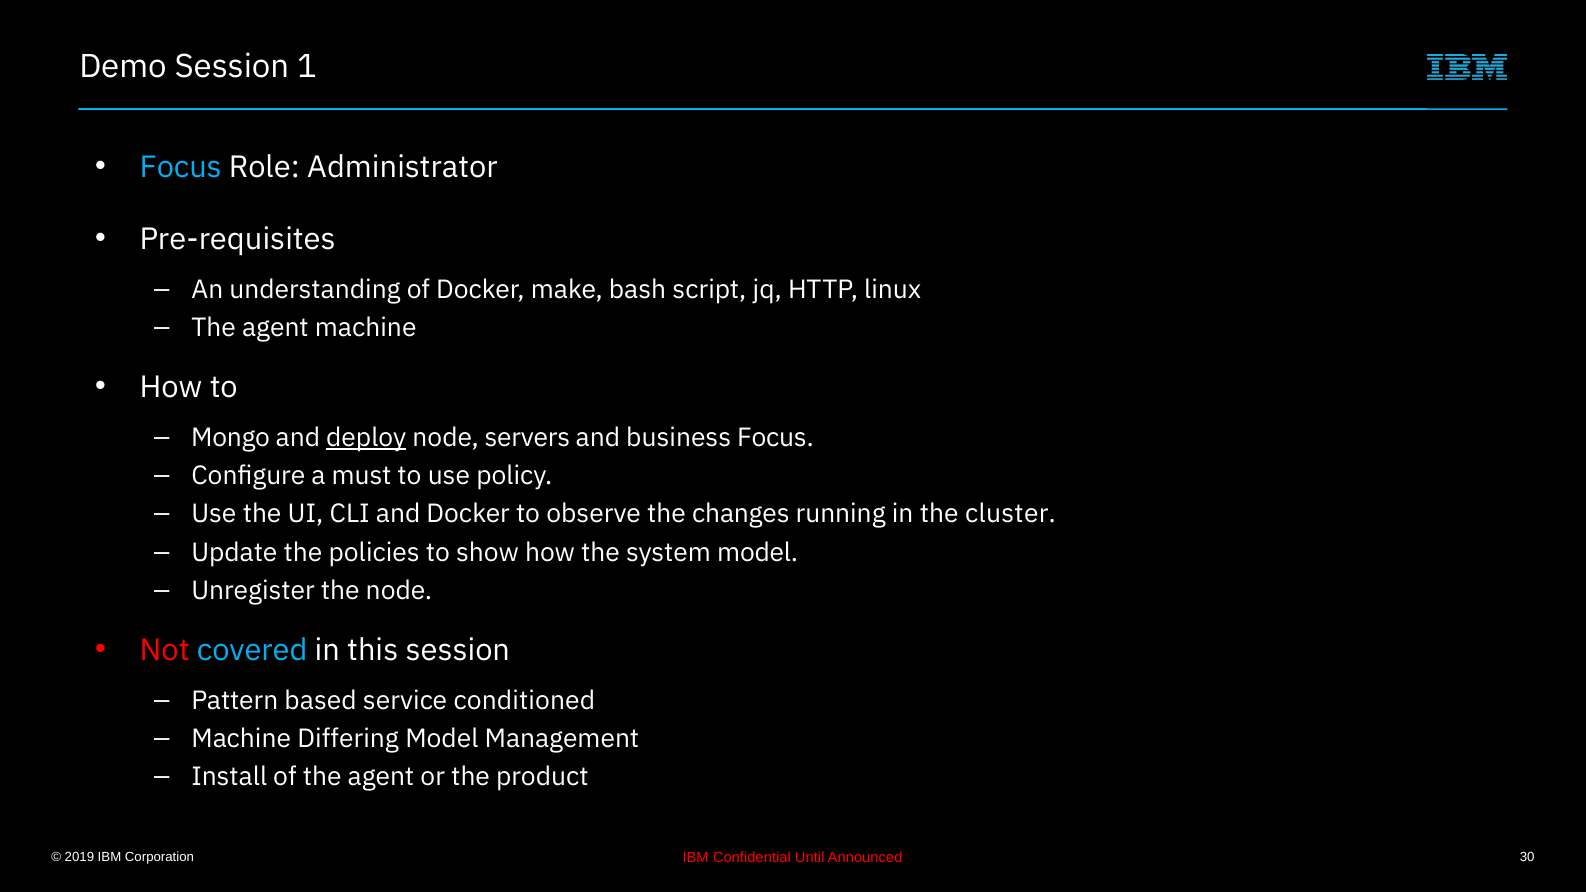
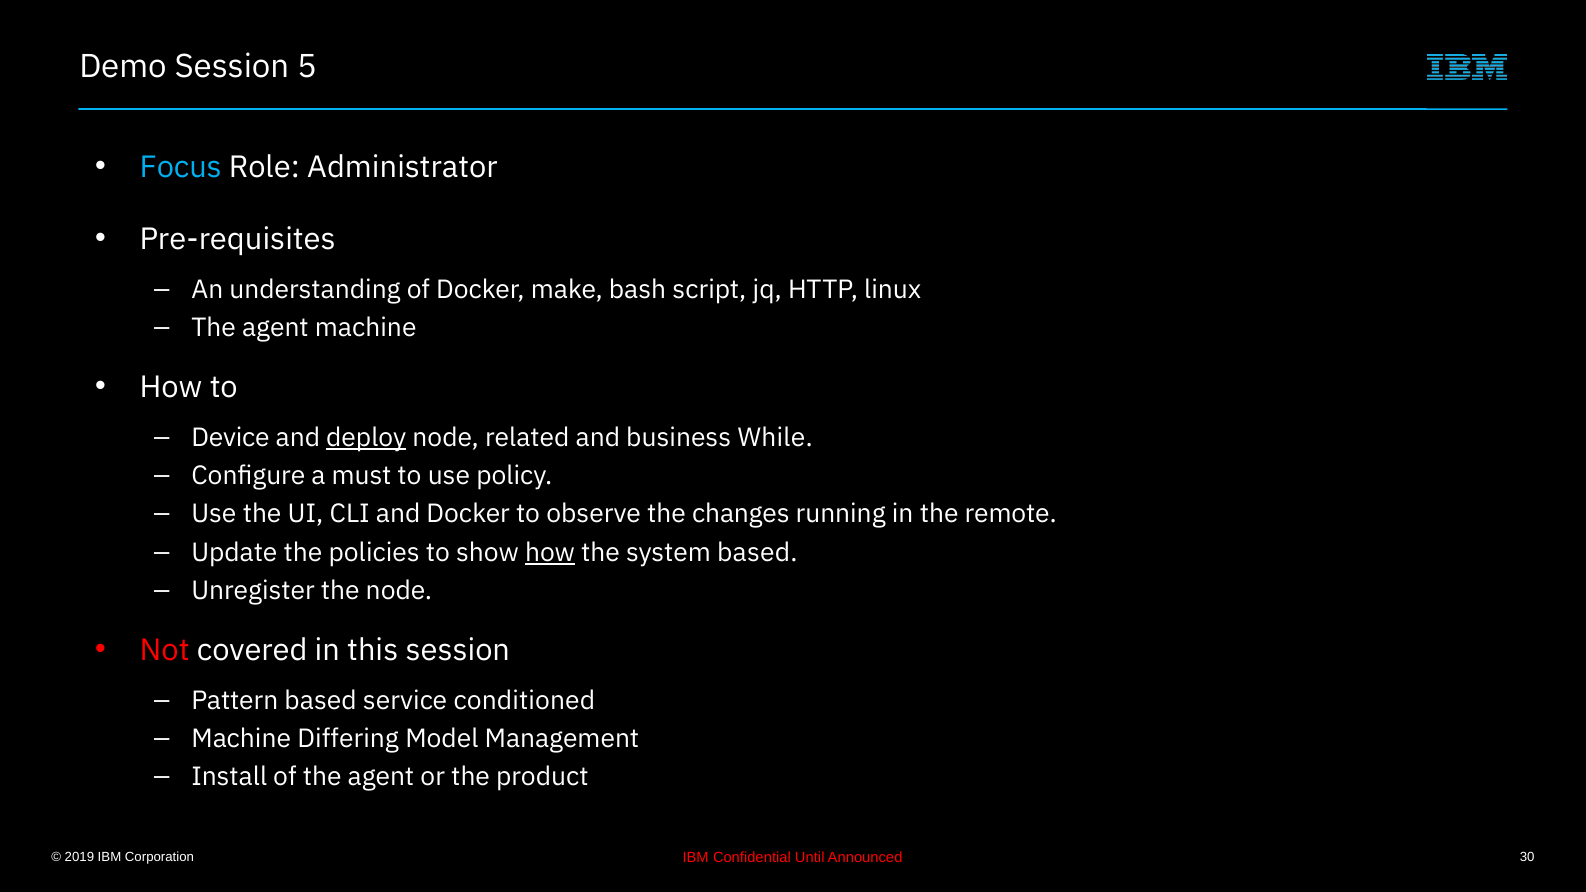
1: 1 -> 5 (307, 67)
Mongo: Mongo -> Device (231, 438)
servers: servers -> related (527, 438)
business Focus: Focus -> While (775, 438)
cluster: cluster -> remote (1011, 514)
how underline: none -> present (550, 553)
system model: model -> based (757, 553)
covered colour: light blue -> white (252, 650)
